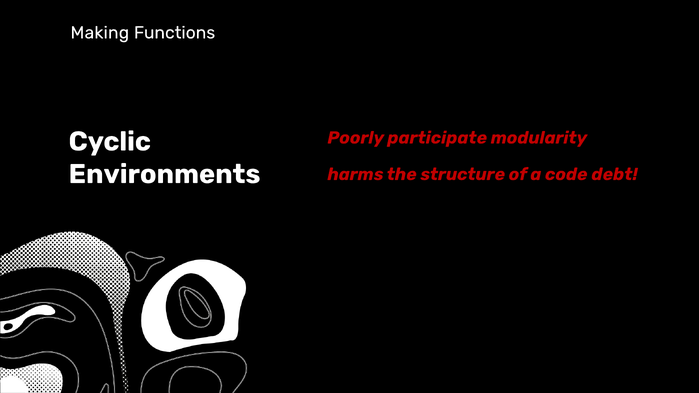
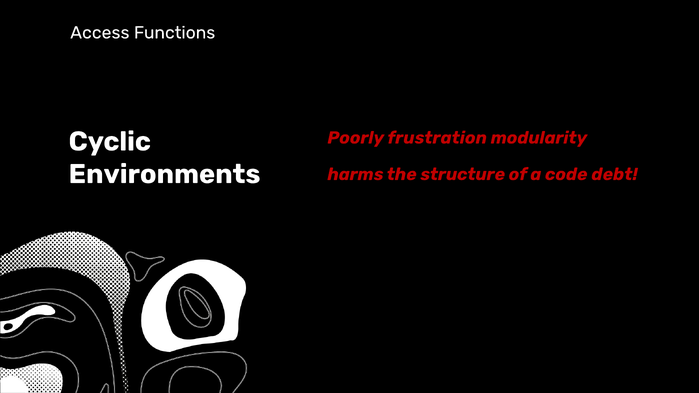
Making: Making -> Access (100, 33)
participate: participate -> frustration (437, 138)
